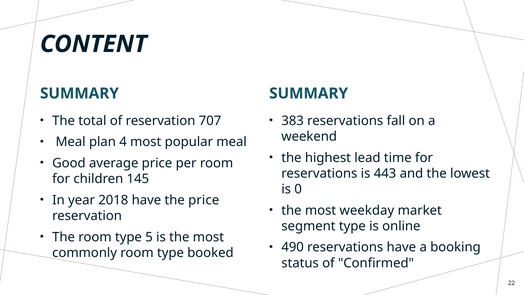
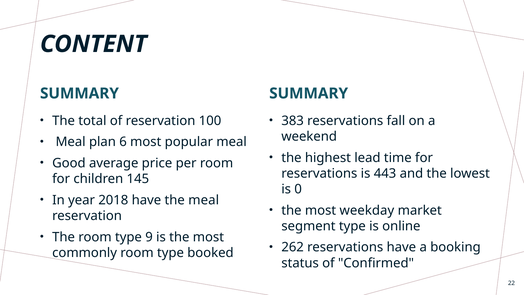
707: 707 -> 100 (210, 121)
4: 4 -> 6 (123, 142)
the price: price -> meal (204, 200)
5: 5 -> 9 (149, 237)
490: 490 -> 262 (293, 247)
